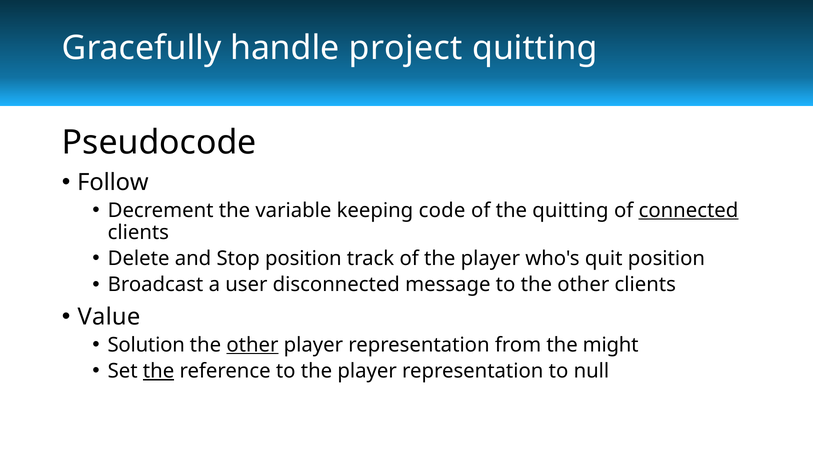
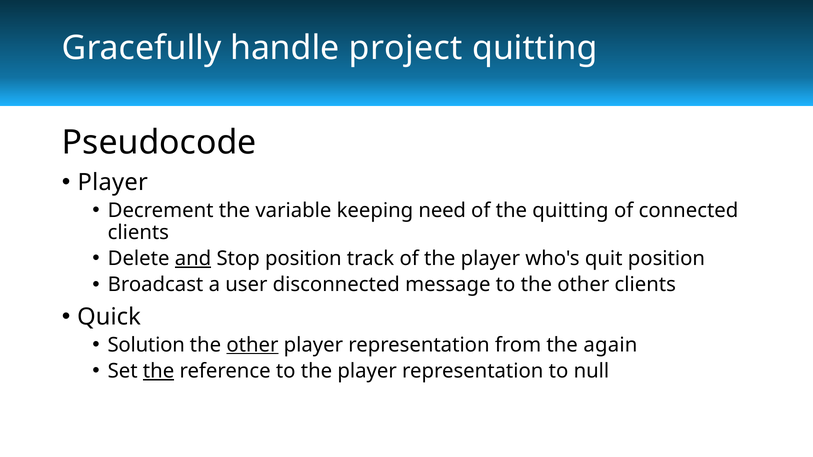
Follow: Follow -> Player (113, 183)
code: code -> need (442, 211)
connected underline: present -> none (688, 211)
and underline: none -> present (193, 259)
Value: Value -> Quick (109, 317)
might: might -> again (610, 345)
